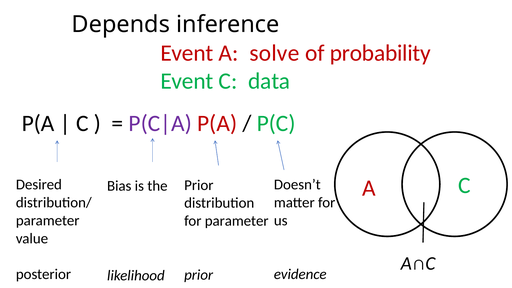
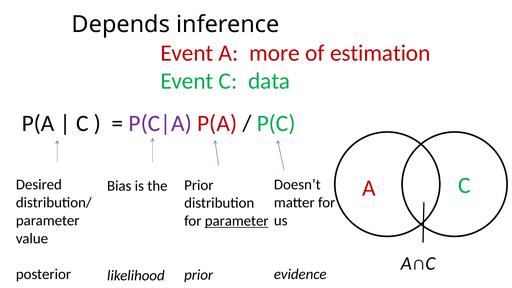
solve: solve -> more (275, 53)
probability: probability -> estimation (380, 53)
parameter underline: none -> present (237, 221)
